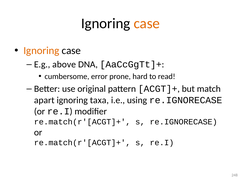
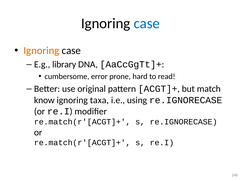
case colour: orange -> blue (147, 23)
above: above -> library (64, 64)
apart: apart -> know (44, 100)
